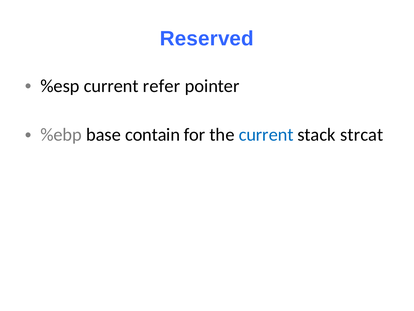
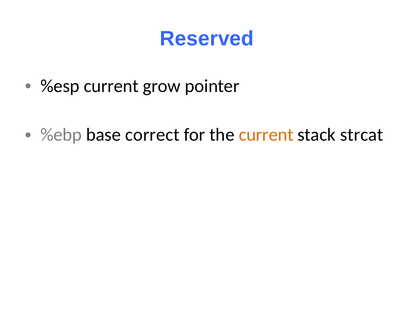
refer: refer -> grow (162, 86)
contain: contain -> correct (152, 135)
current colour: blue -> orange (266, 135)
